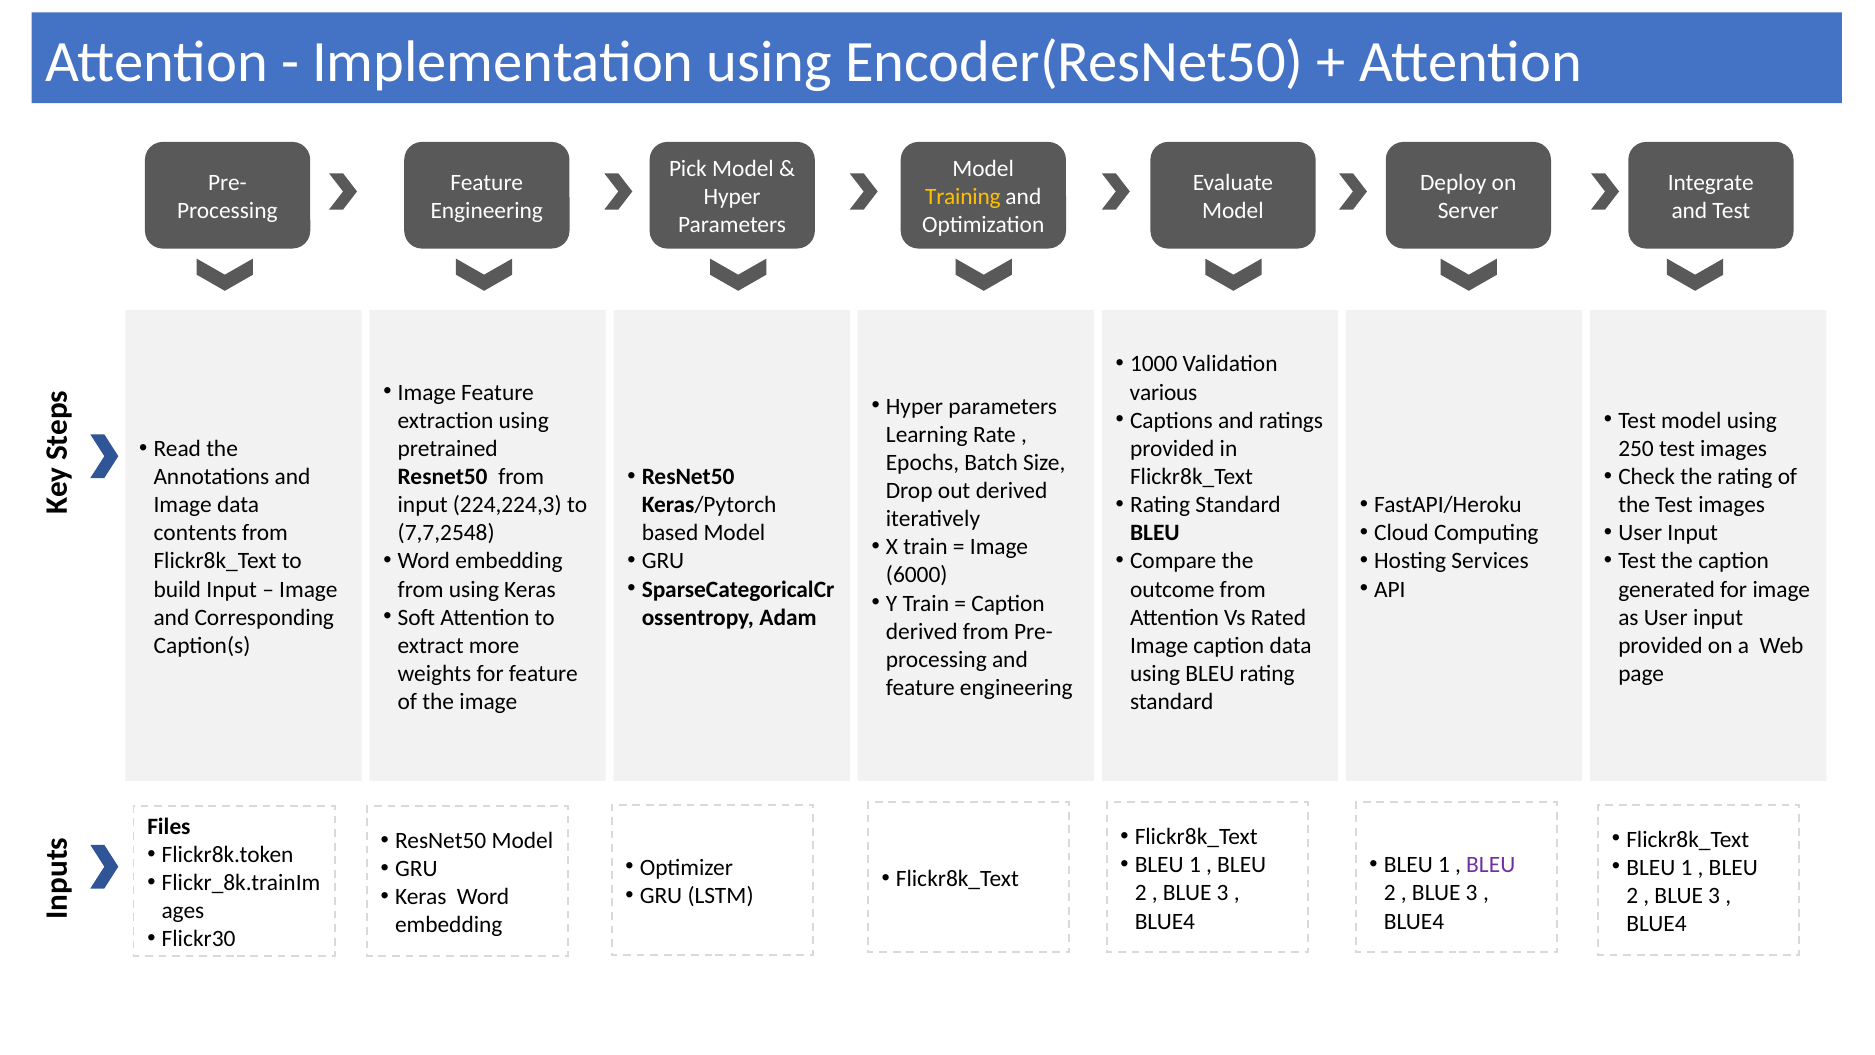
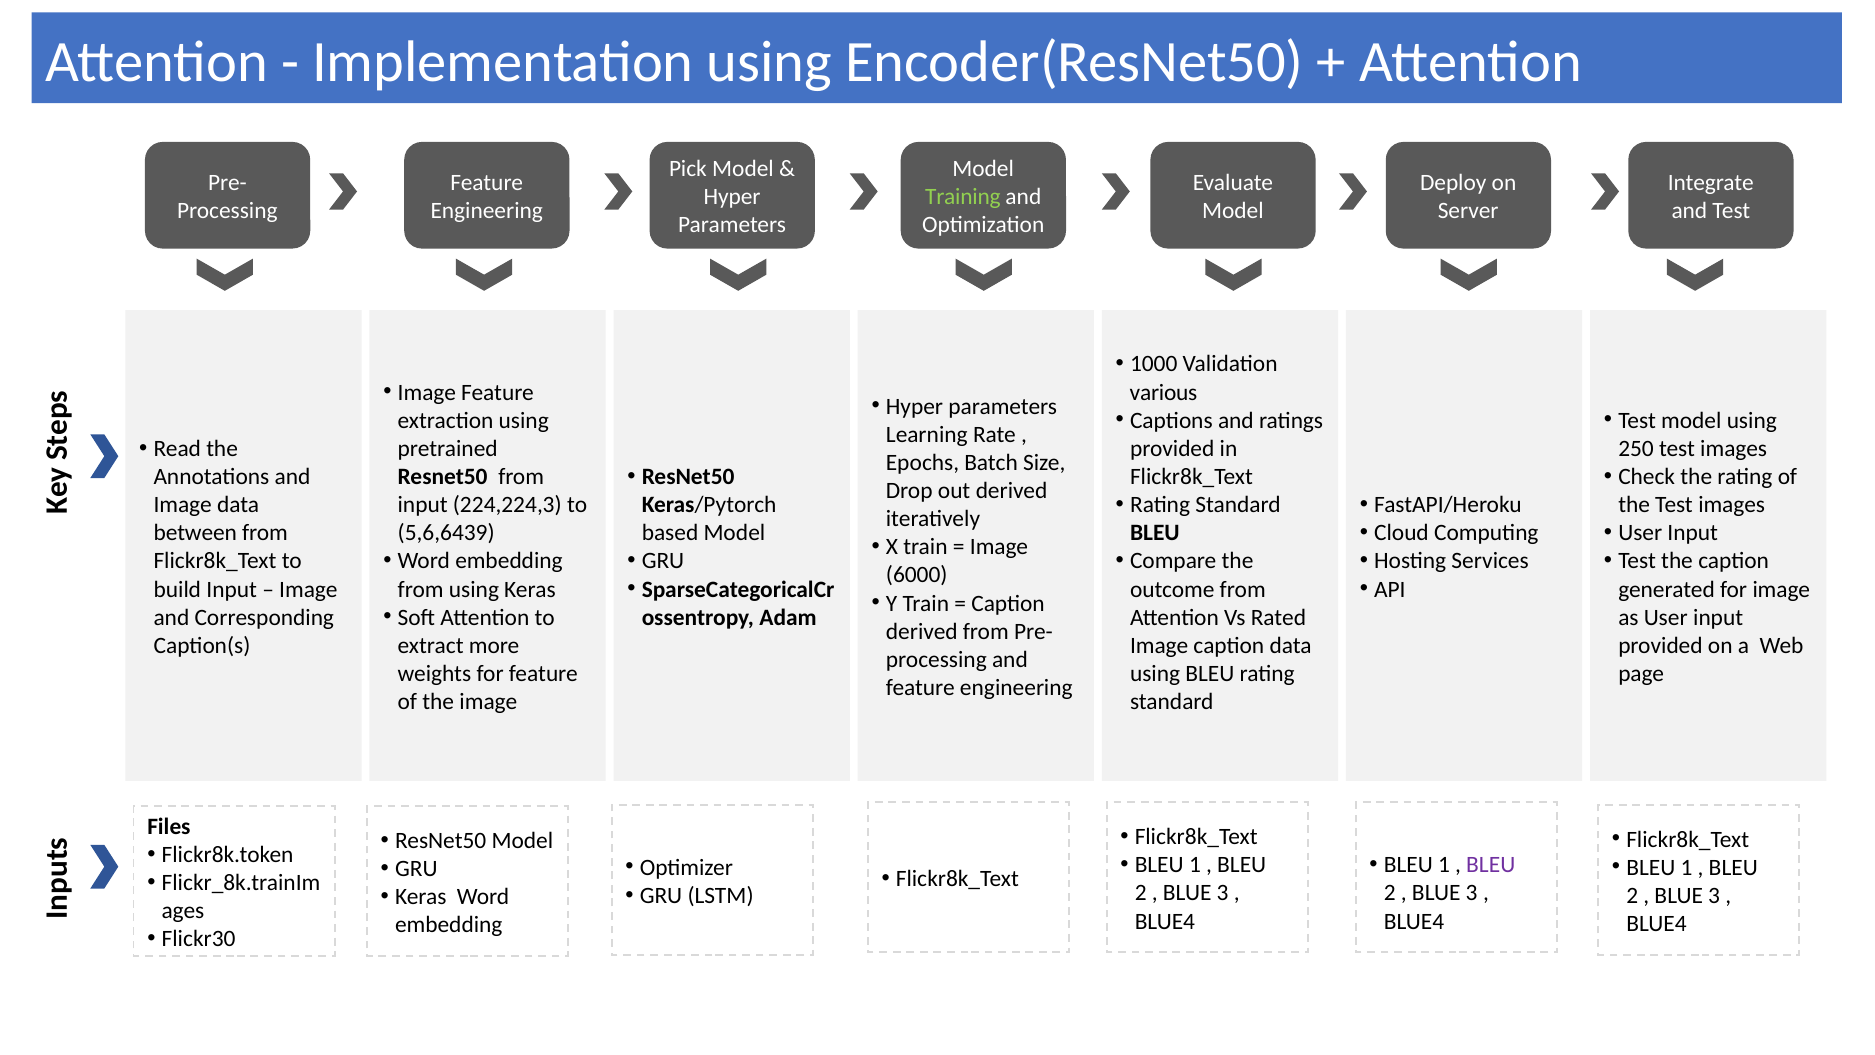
Training colour: yellow -> light green (963, 197)
contents: contents -> between (195, 533)
7,7,2548: 7,7,2548 -> 5,6,6439 (446, 533)
